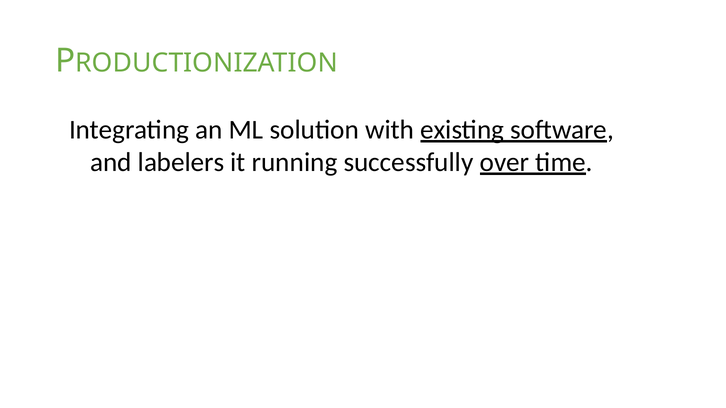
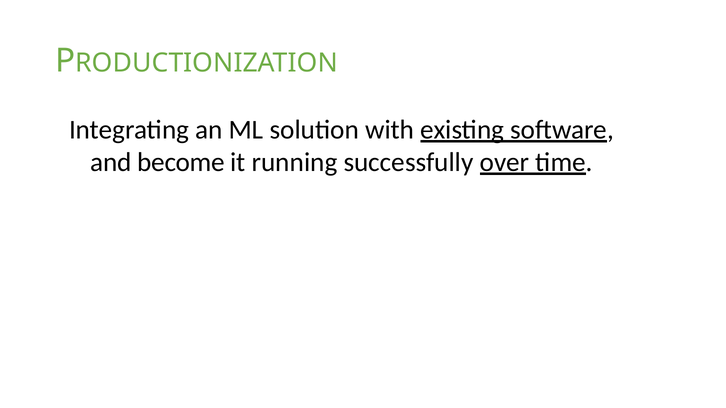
labelers: labelers -> become (181, 162)
